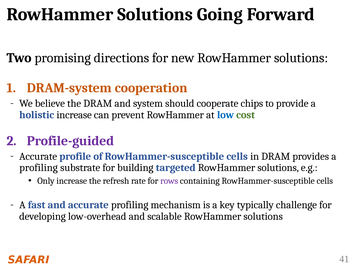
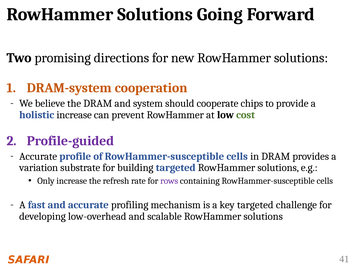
low colour: blue -> black (225, 115)
profiling: profiling -> variation (39, 168)
key typically: typically -> targeted (255, 205)
